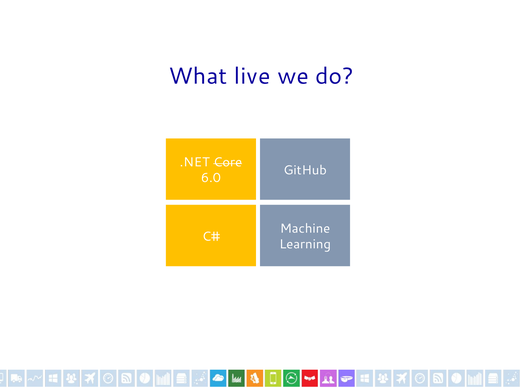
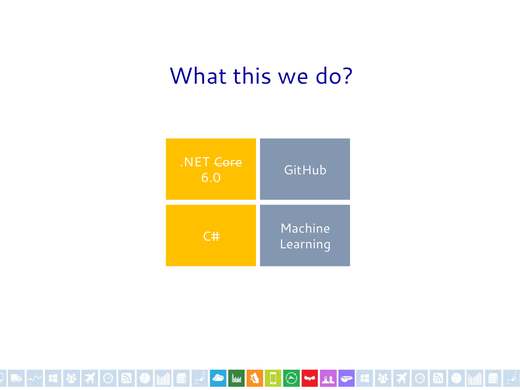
live: live -> this (252, 76)
